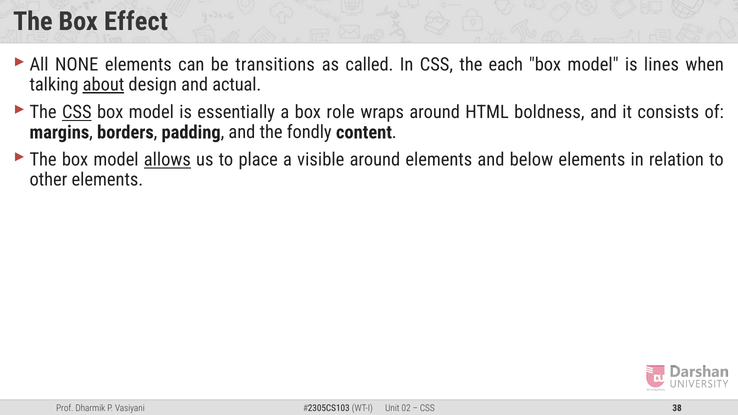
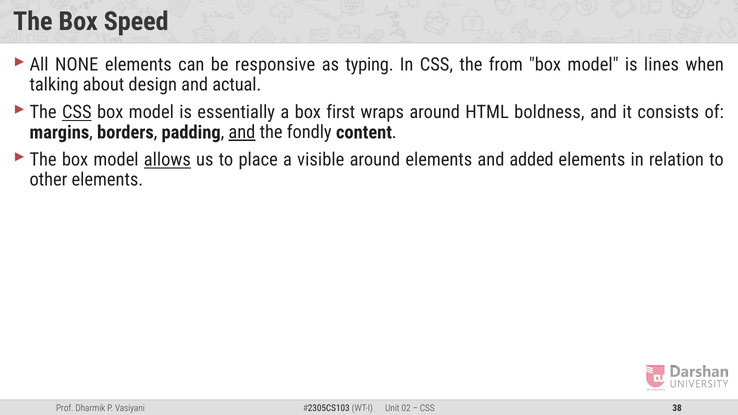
Effect: Effect -> Speed (136, 21)
transitions: transitions -> responsive (275, 65)
called: called -> typing (370, 65)
each: each -> from (506, 65)
about underline: present -> none (103, 85)
role: role -> first (341, 112)
and underline: none -> present (242, 132)
below: below -> added (532, 160)
